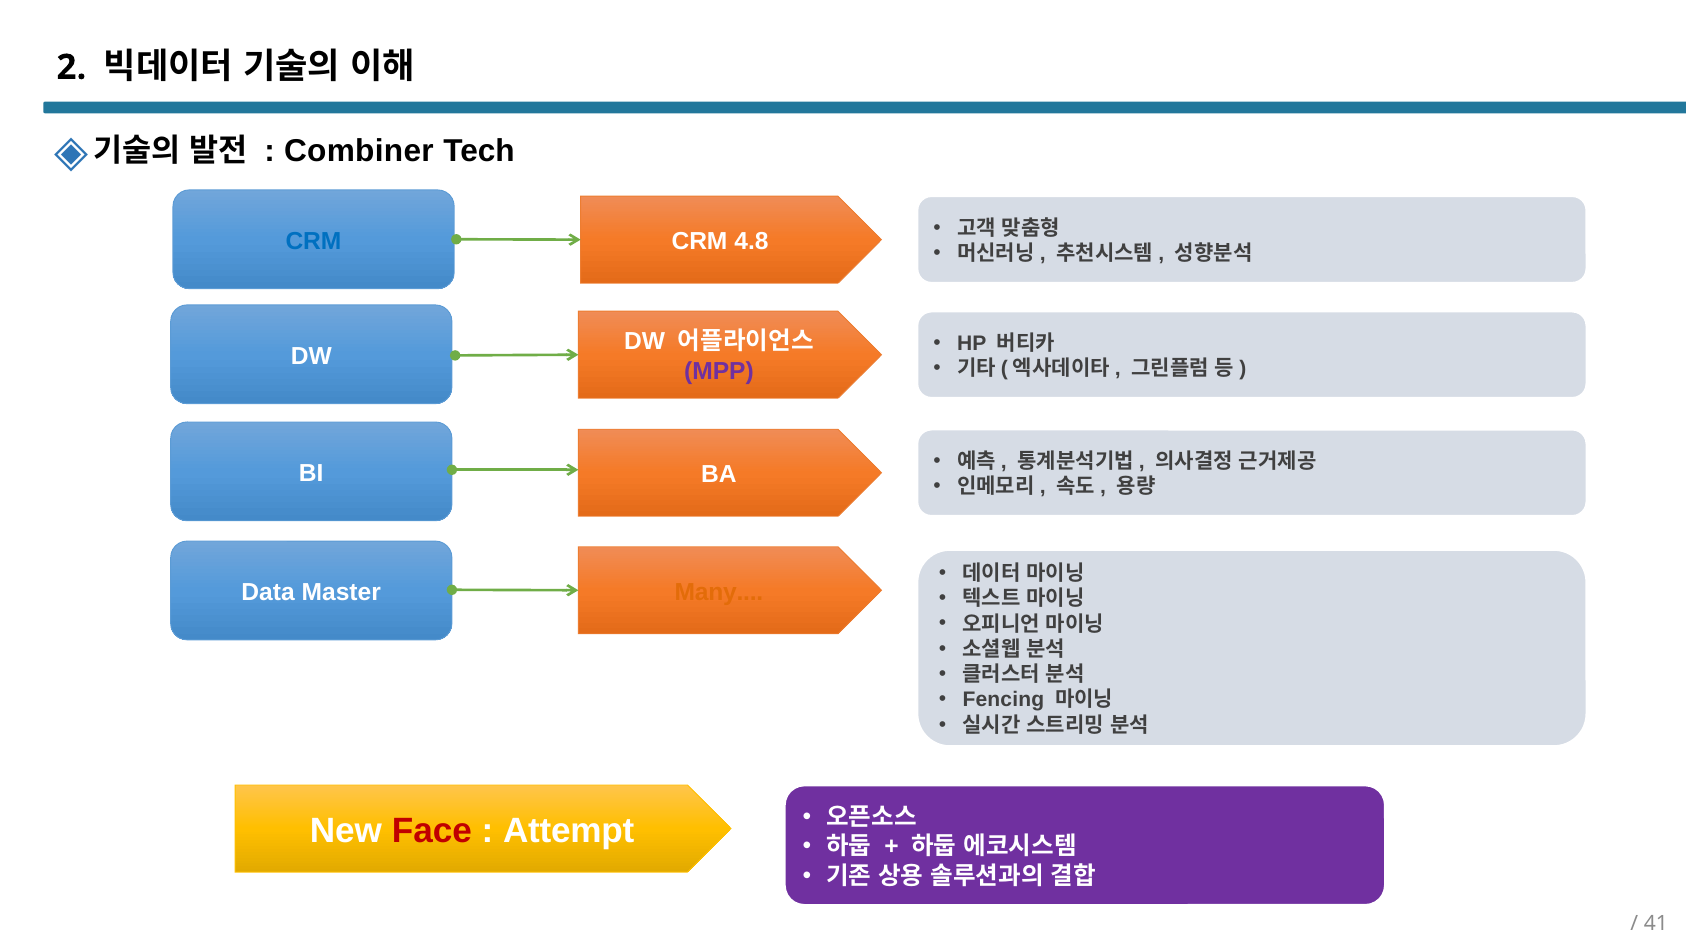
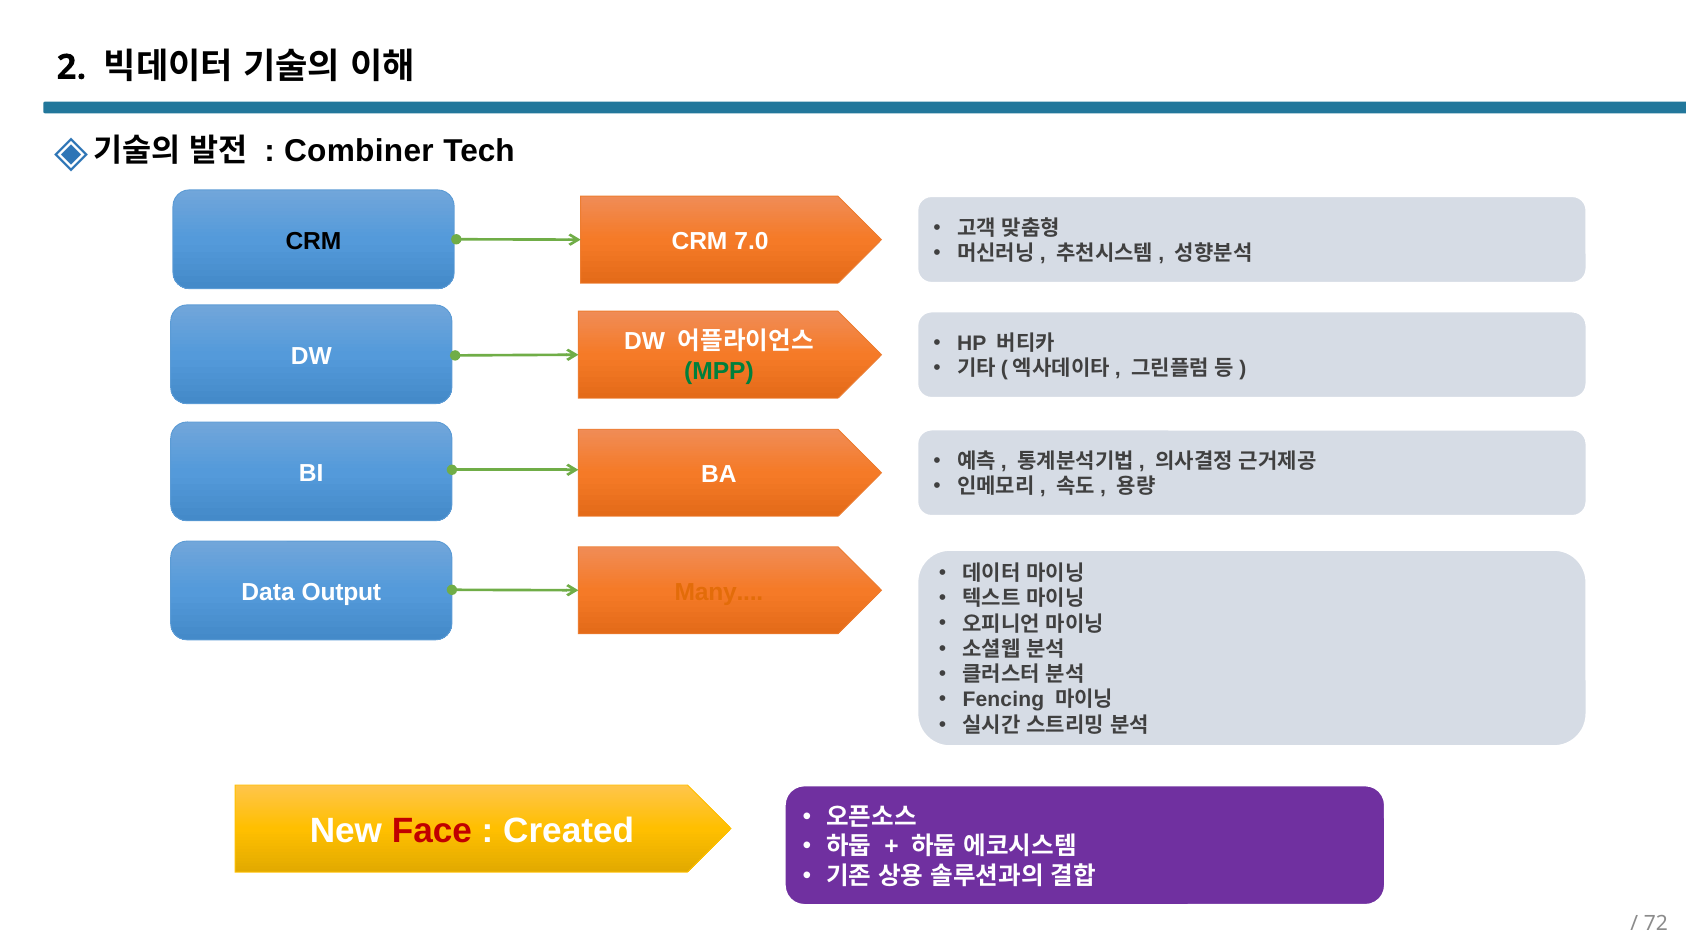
CRM colour: blue -> black (313, 241)
4.8: 4.8 -> 7.0 (751, 241)
MPP colour: purple -> green (719, 371)
Master: Master -> Output (341, 592)
Attempt: Attempt -> Created (569, 831)
41: 41 -> 72 (1656, 924)
